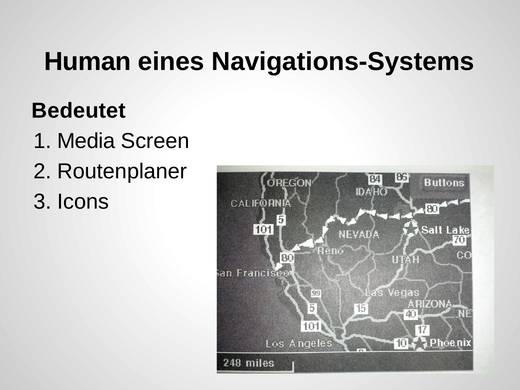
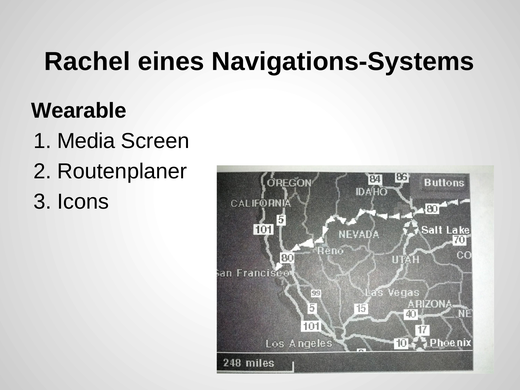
Human: Human -> Rachel (87, 62)
Bedeutet: Bedeutet -> Wearable (79, 111)
